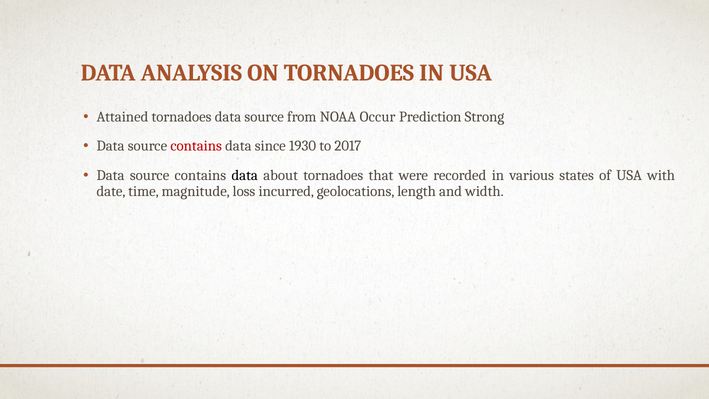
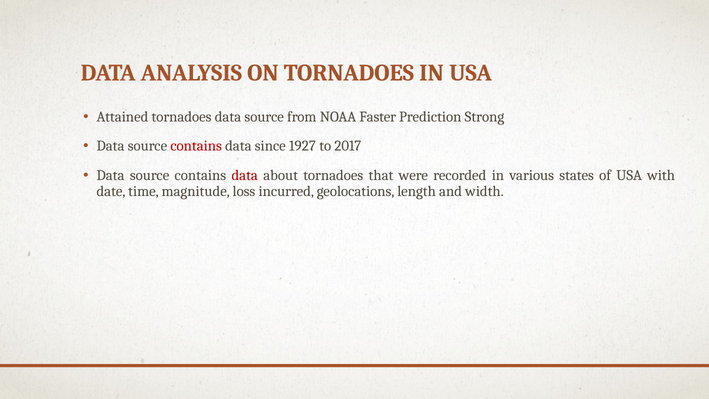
Occur: Occur -> Faster (378, 117)
1930: 1930 -> 1927 (302, 146)
data colour: black -> red (245, 175)
